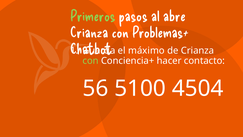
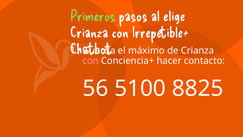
abre: abre -> elige (174, 16)
Problemas+: Problemas+ -> Irrepetible+ (161, 33)
con colour: light green -> pink (91, 61)
4504: 4504 -> 8825 (198, 88)
